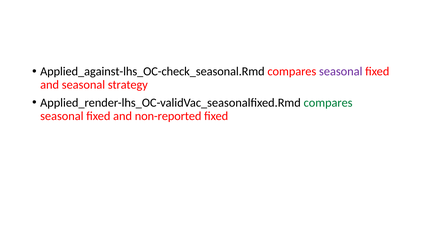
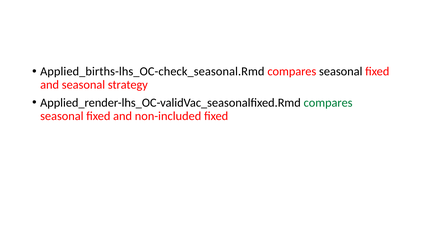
Applied_against-lhs_OC-check_seasonal.Rmd: Applied_against-lhs_OC-check_seasonal.Rmd -> Applied_births-lhs_OC-check_seasonal.Rmd (152, 72)
seasonal colour: purple -> black (341, 72)
non-reported: non-reported -> non-included (168, 116)
